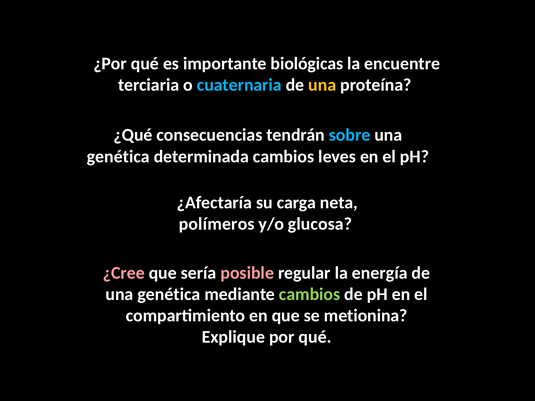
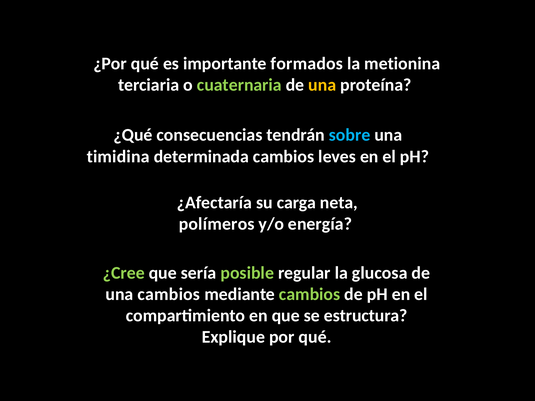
biológicas: biológicas -> formados (307, 64)
encuentre: encuentre -> metionina (402, 64)
cuaternaria colour: light blue -> light green (239, 85)
genética: genética -> timidina (118, 157)
glucosa: glucosa -> energía (320, 224)
¿Cree colour: pink -> light green (124, 273)
posible colour: pink -> light green (247, 273)
energía: energía -> glucosa (380, 273)
genética: genética -> cambios (169, 294)
metionina: metionina -> estructura (366, 316)
